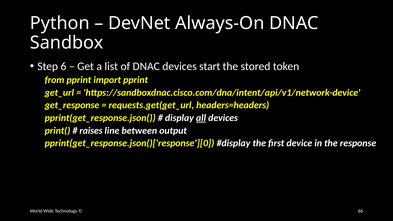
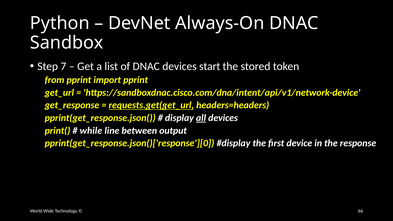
6: 6 -> 7 (63, 66)
requests.get(get_url underline: none -> present (151, 105)
raises: raises -> while (91, 131)
